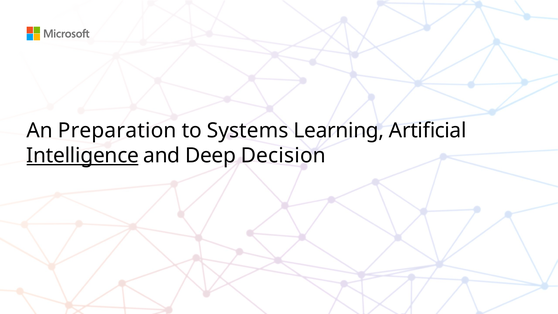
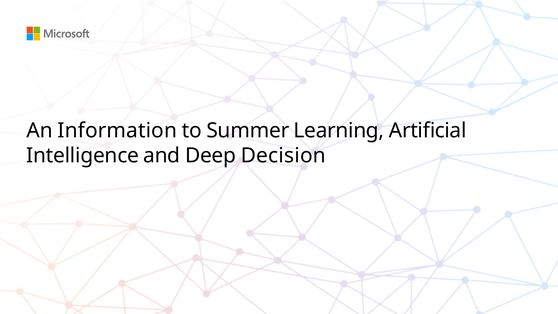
Preparation: Preparation -> Information (117, 130)
Systems: Systems -> Summer (248, 130)
Intelligence underline: present -> none (83, 156)
